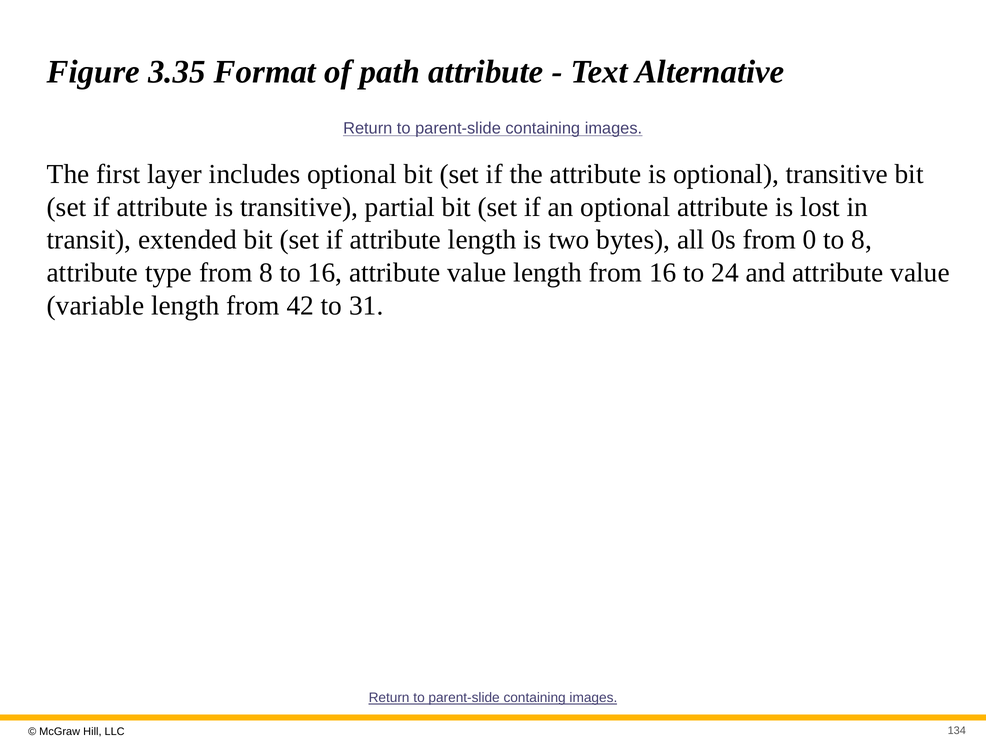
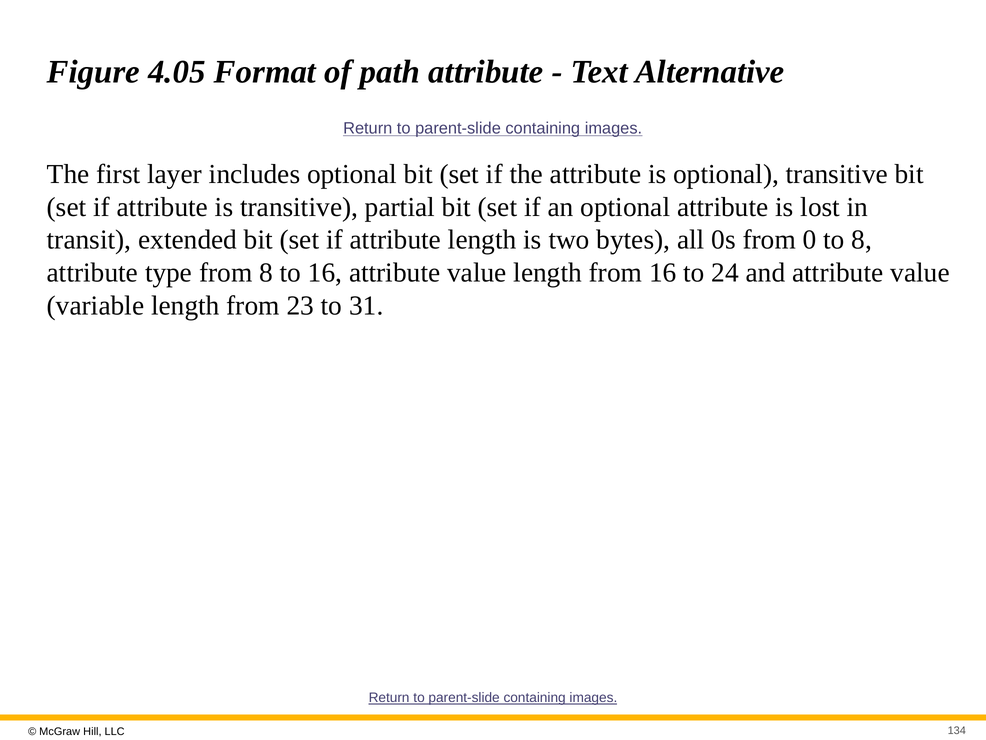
3.35: 3.35 -> 4.05 (177, 72)
42: 42 -> 23 (300, 305)
